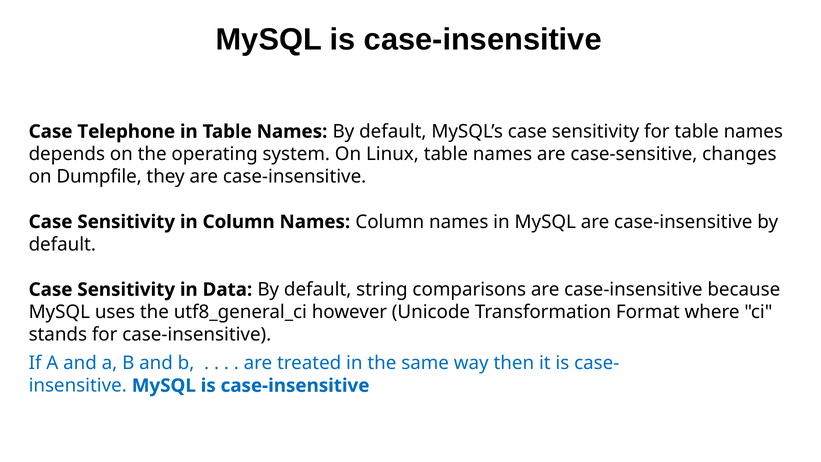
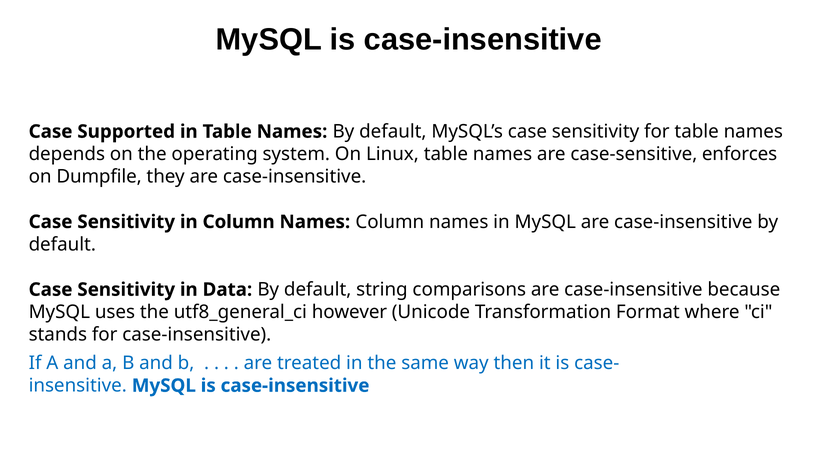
Telephone: Telephone -> Supported (126, 131)
changes: changes -> enforces (740, 154)
